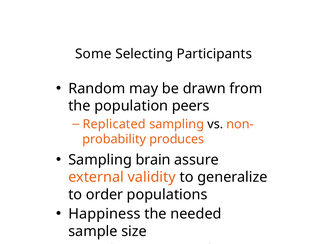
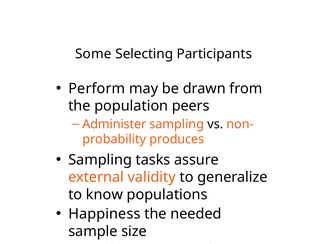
Random: Random -> Perform (97, 88)
Replicated: Replicated -> Administer (114, 124)
brain: brain -> tasks (153, 160)
order: order -> know (104, 194)
